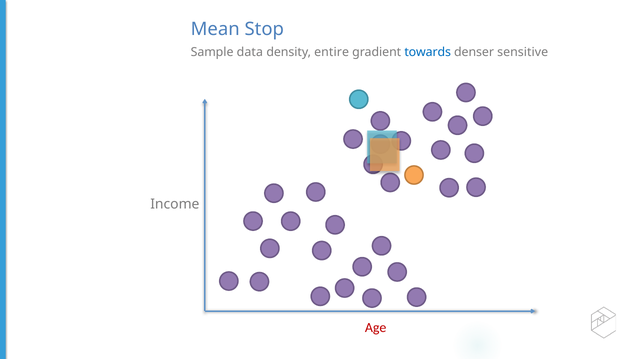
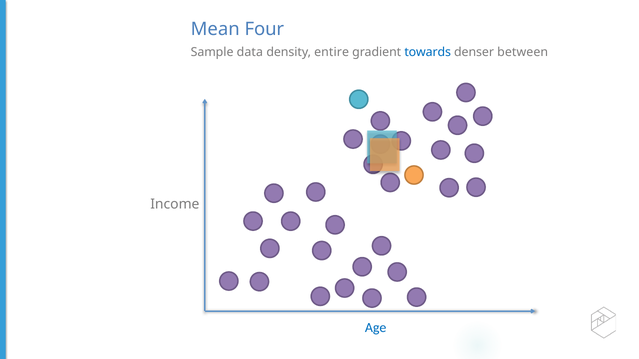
Stop: Stop -> Four (264, 29)
sensitive: sensitive -> between (523, 52)
Age colour: red -> blue (376, 328)
